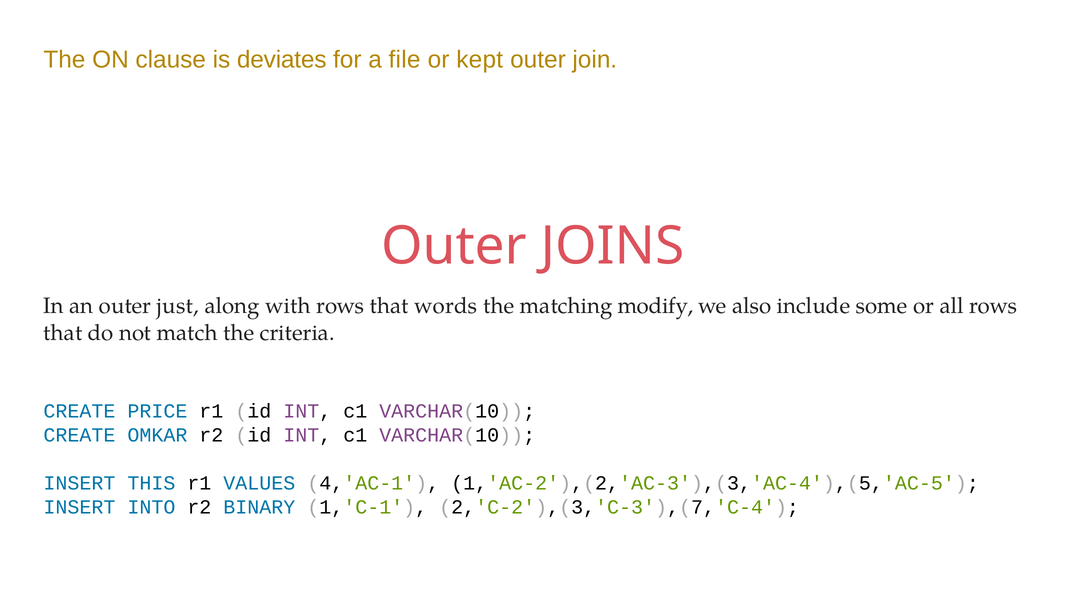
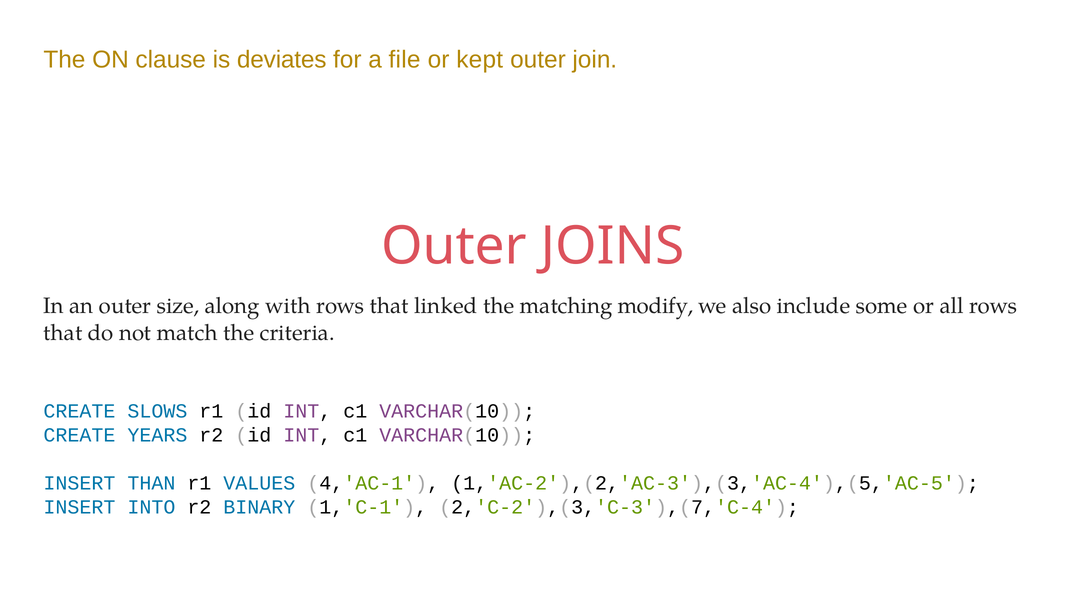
just: just -> size (178, 306)
words: words -> linked (446, 306)
PRICE: PRICE -> SLOWS (157, 411)
OMKAR: OMKAR -> YEARS (157, 435)
THIS: THIS -> THAN (151, 483)
